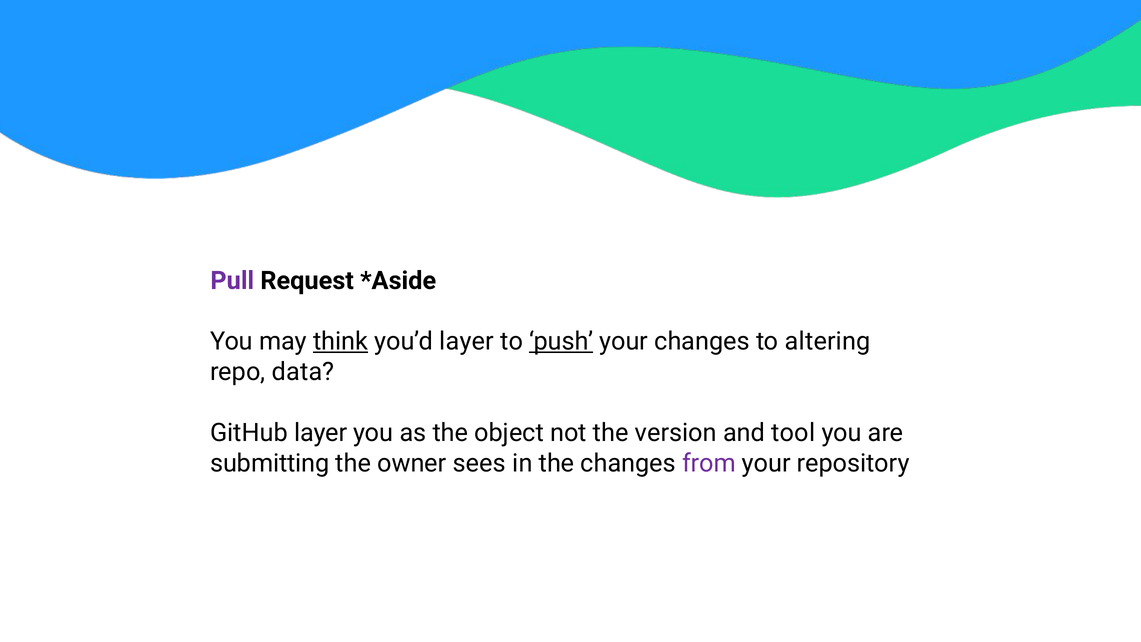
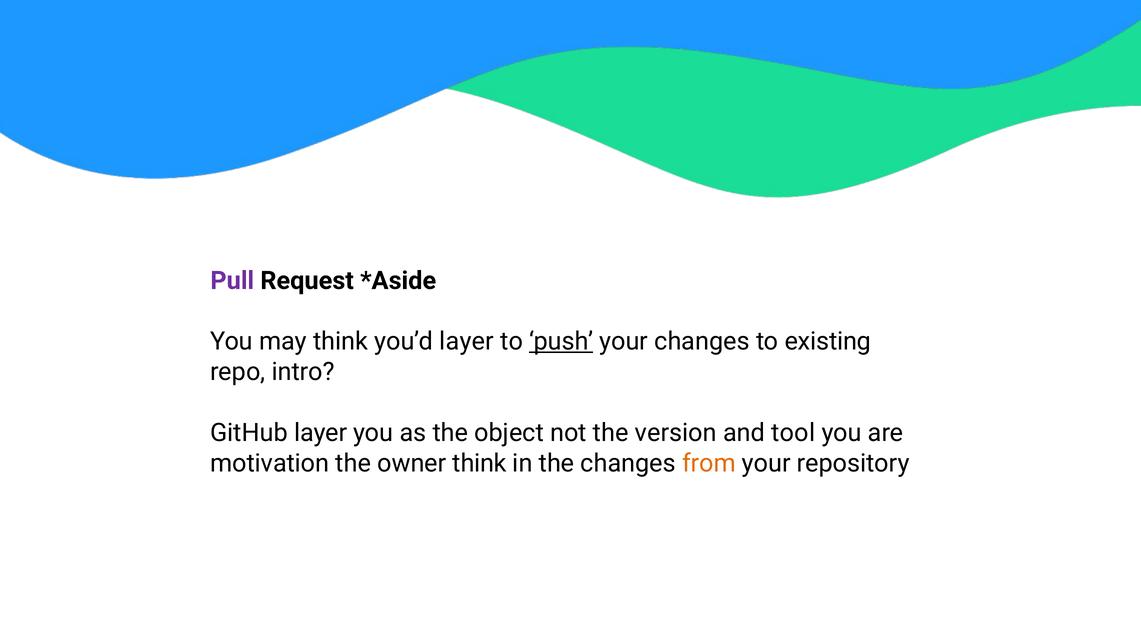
think underline: present -> none (341, 341)
altering: altering -> existing (828, 341)
data: data -> intro (303, 372)
submitting: submitting -> motivation (270, 463)
owner sees: sees -> think (480, 463)
from colour: purple -> orange (709, 463)
